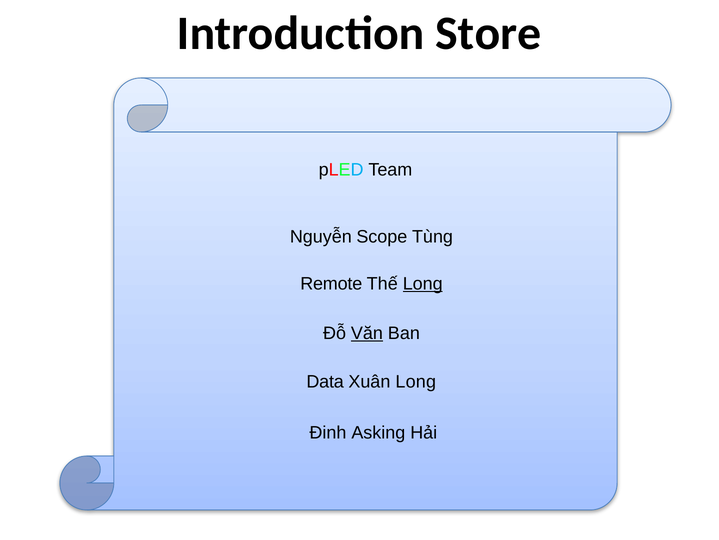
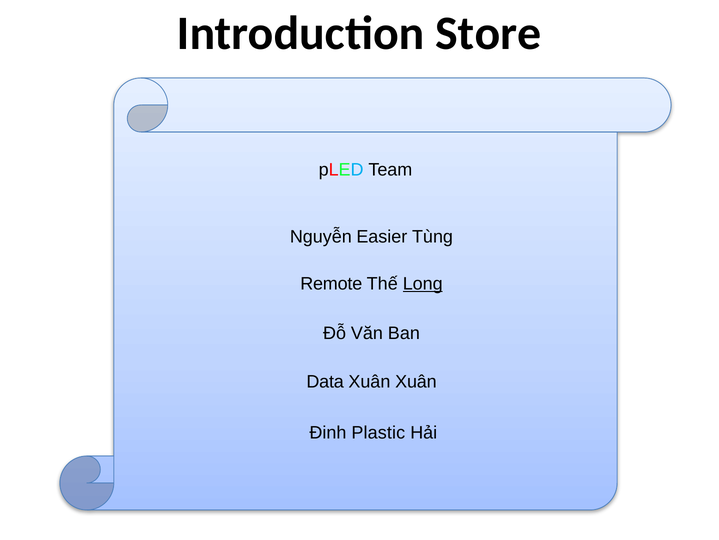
Scope: Scope -> Easier (382, 237)
Văn underline: present -> none (367, 333)
Xuân Long: Long -> Xuân (416, 381)
Asking: Asking -> Plastic (378, 432)
